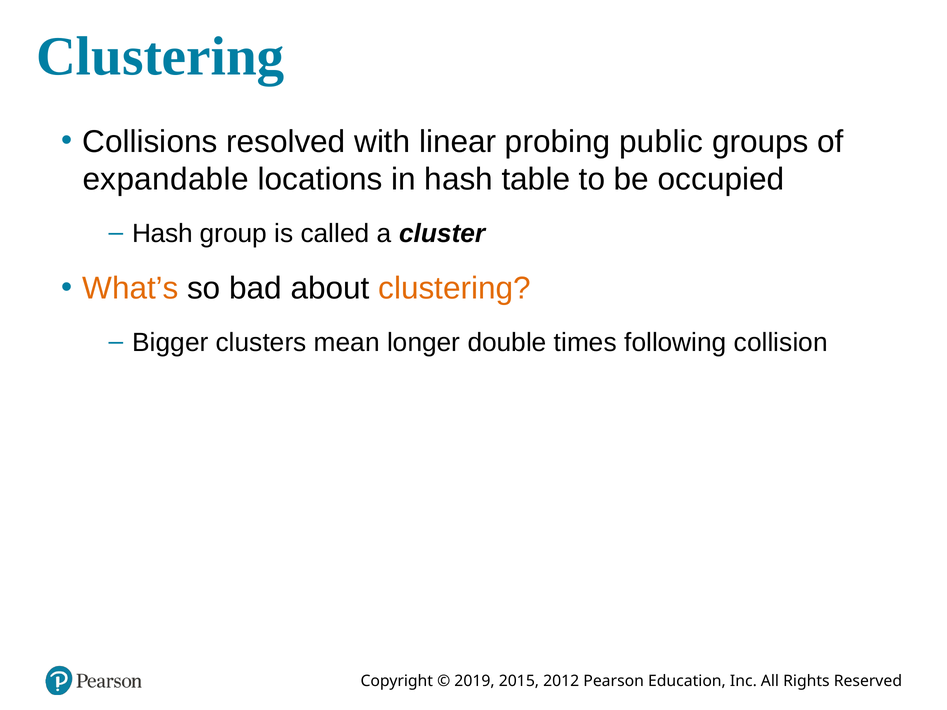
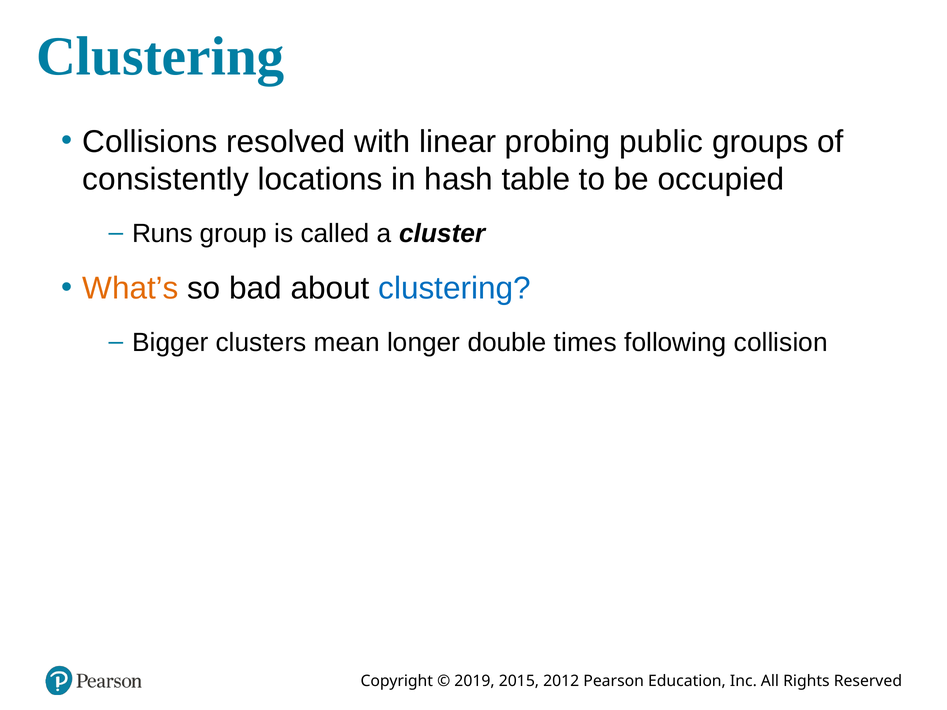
expandable: expandable -> consistently (166, 180)
Hash: Hash -> Runs (163, 234)
clustering colour: orange -> blue (455, 288)
